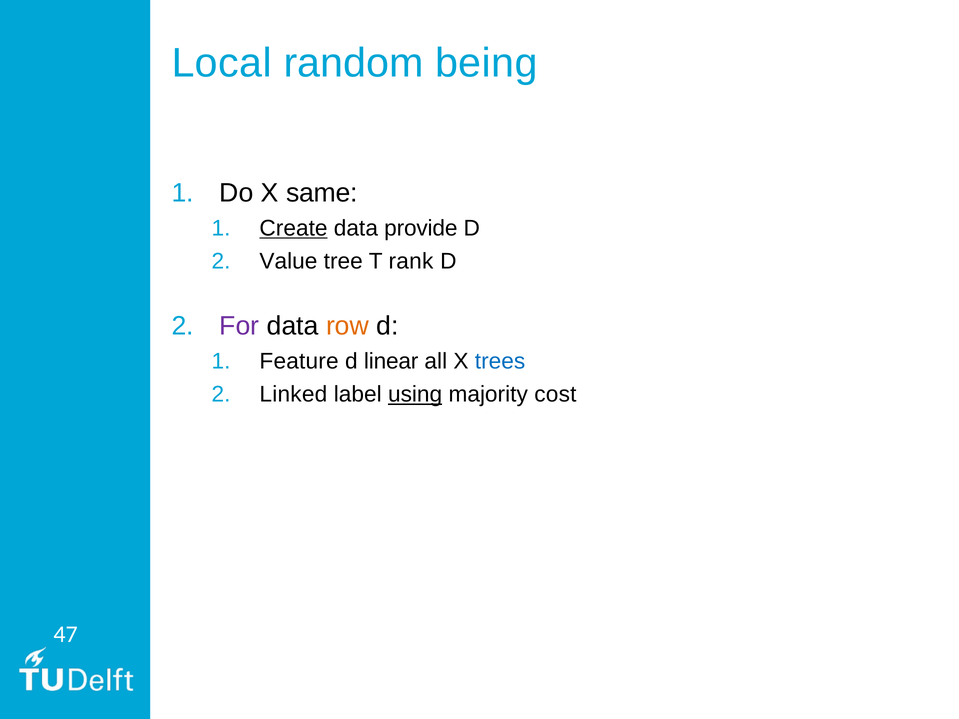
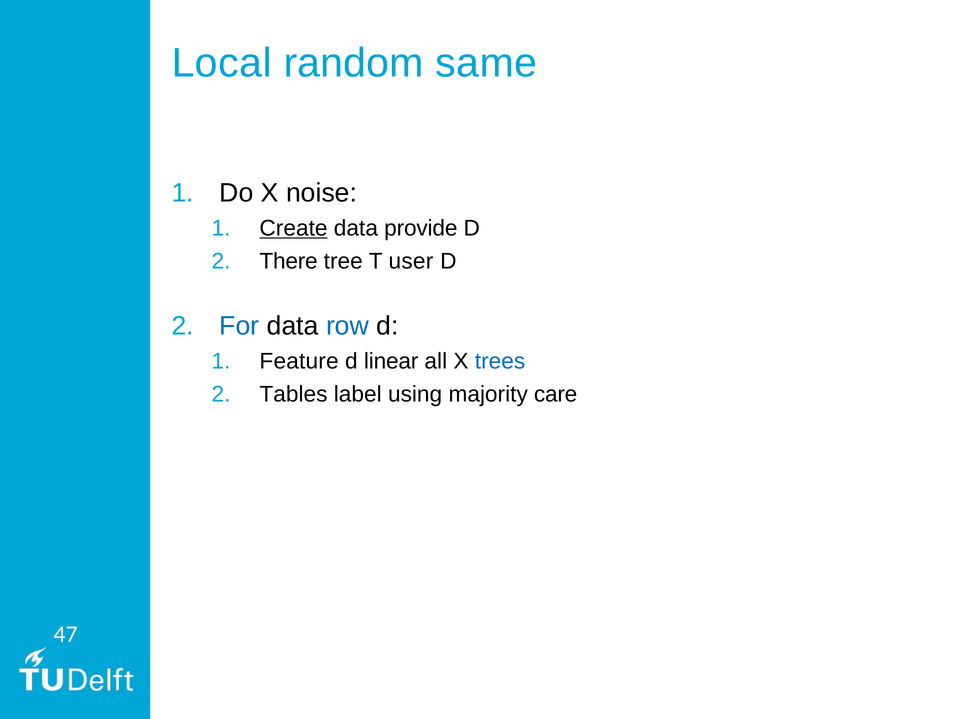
being: being -> same (486, 63)
same: same -> noise (322, 193)
Value: Value -> There (289, 262)
rank: rank -> user (411, 262)
For colour: purple -> blue (239, 326)
row colour: orange -> blue (348, 326)
Linked: Linked -> Tables (294, 395)
using underline: present -> none (415, 395)
cost: cost -> care (556, 395)
